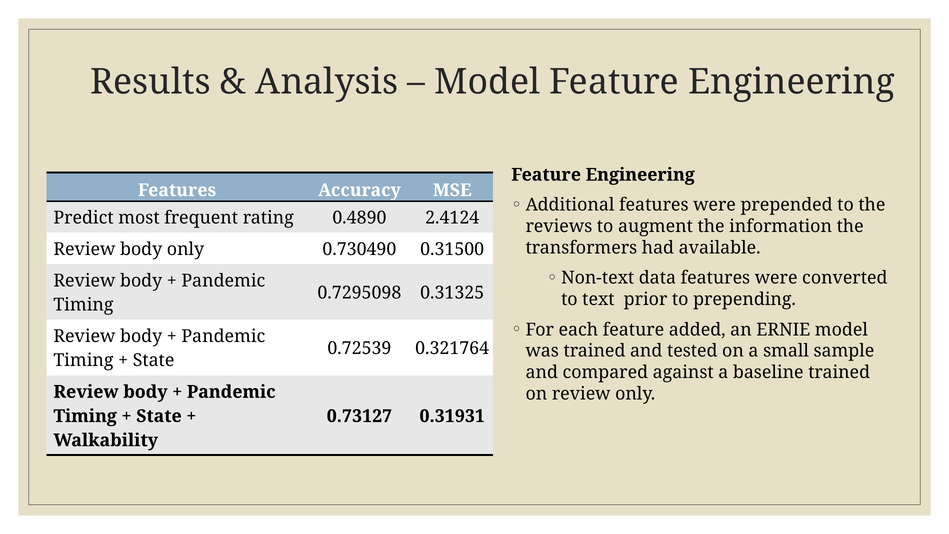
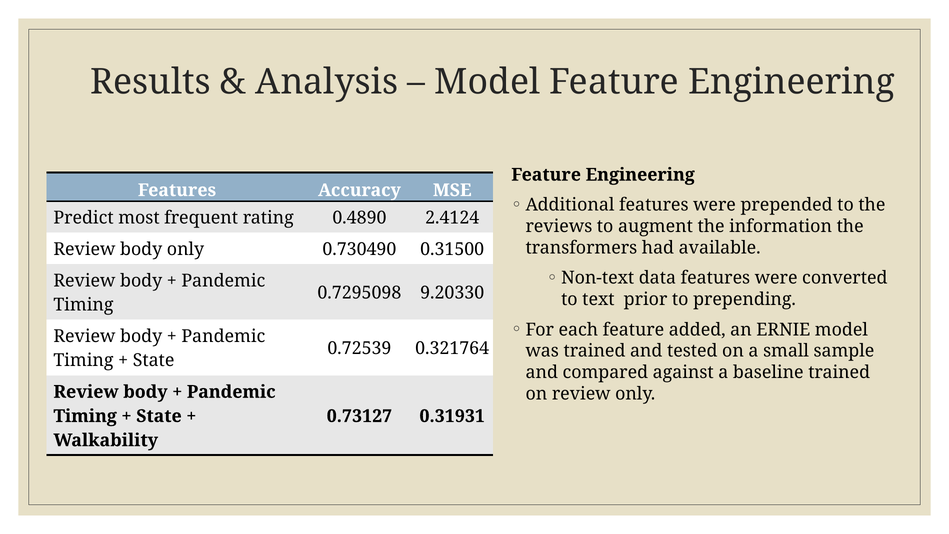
0.31325: 0.31325 -> 9.20330 (452, 293)
